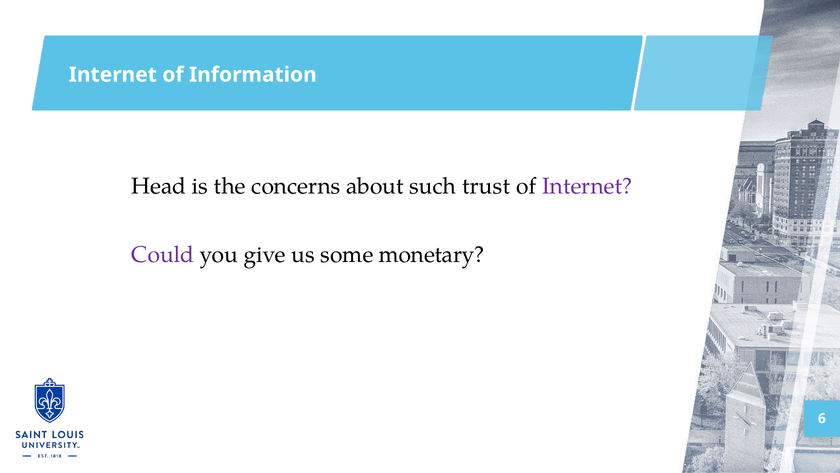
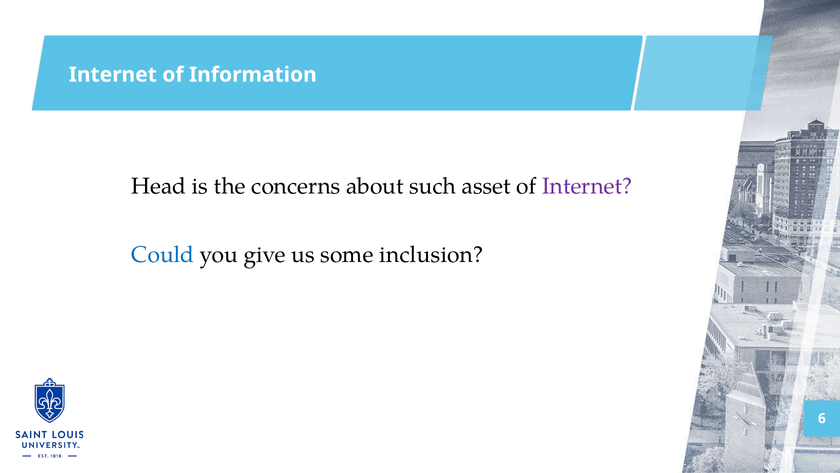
trust: trust -> asset (486, 186)
Could colour: purple -> blue (163, 255)
monetary: monetary -> inclusion (431, 255)
